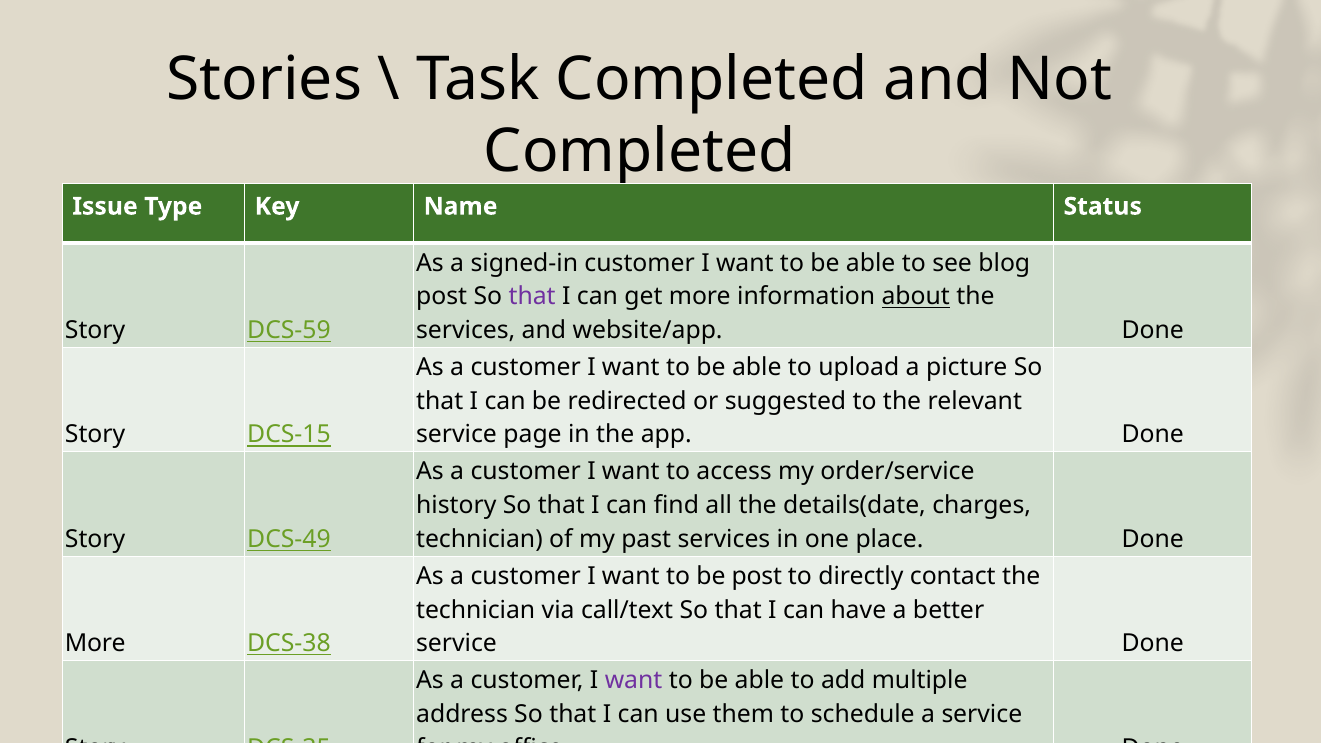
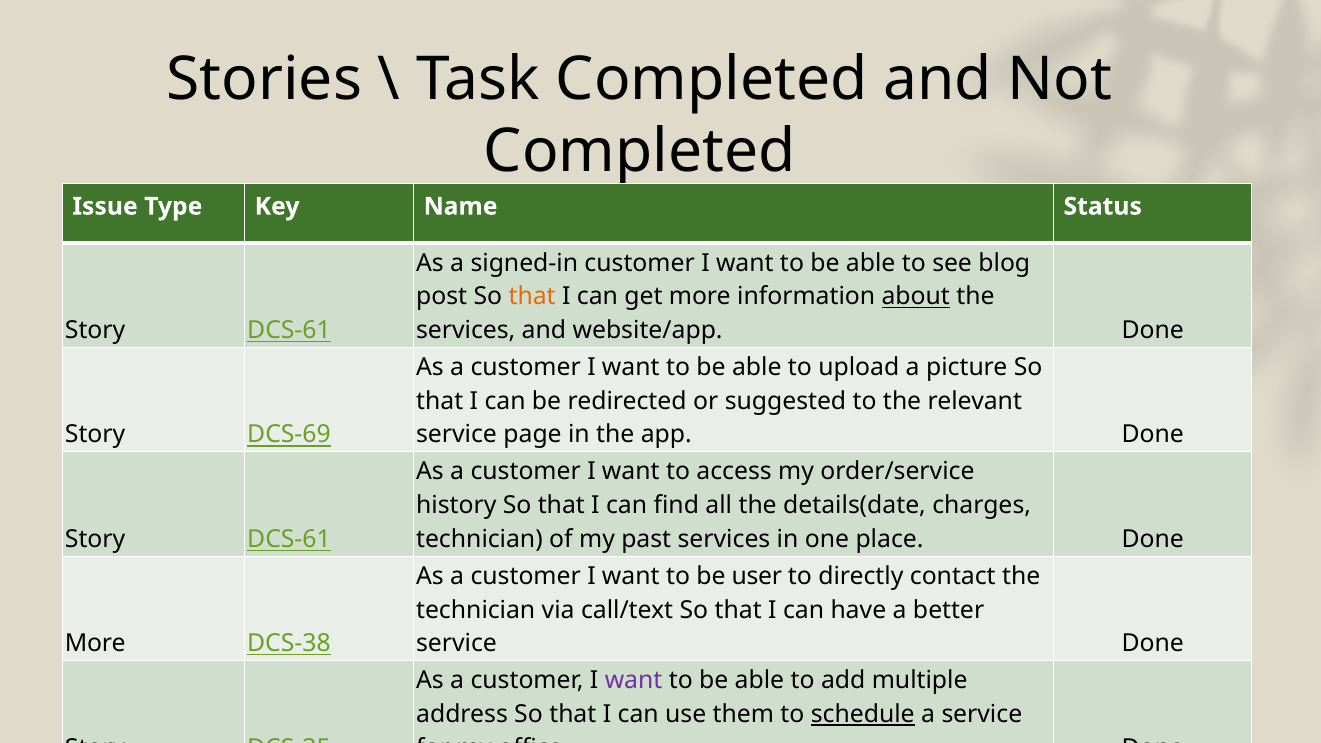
that colour: purple -> orange (532, 297)
DCS-59: DCS-59 -> DCS-61 (289, 330)
DCS-15: DCS-15 -> DCS-69 (289, 435)
DCS-49: DCS-49 -> DCS-61 (289, 539)
be post: post -> user (757, 576)
schedule underline: none -> present (863, 714)
